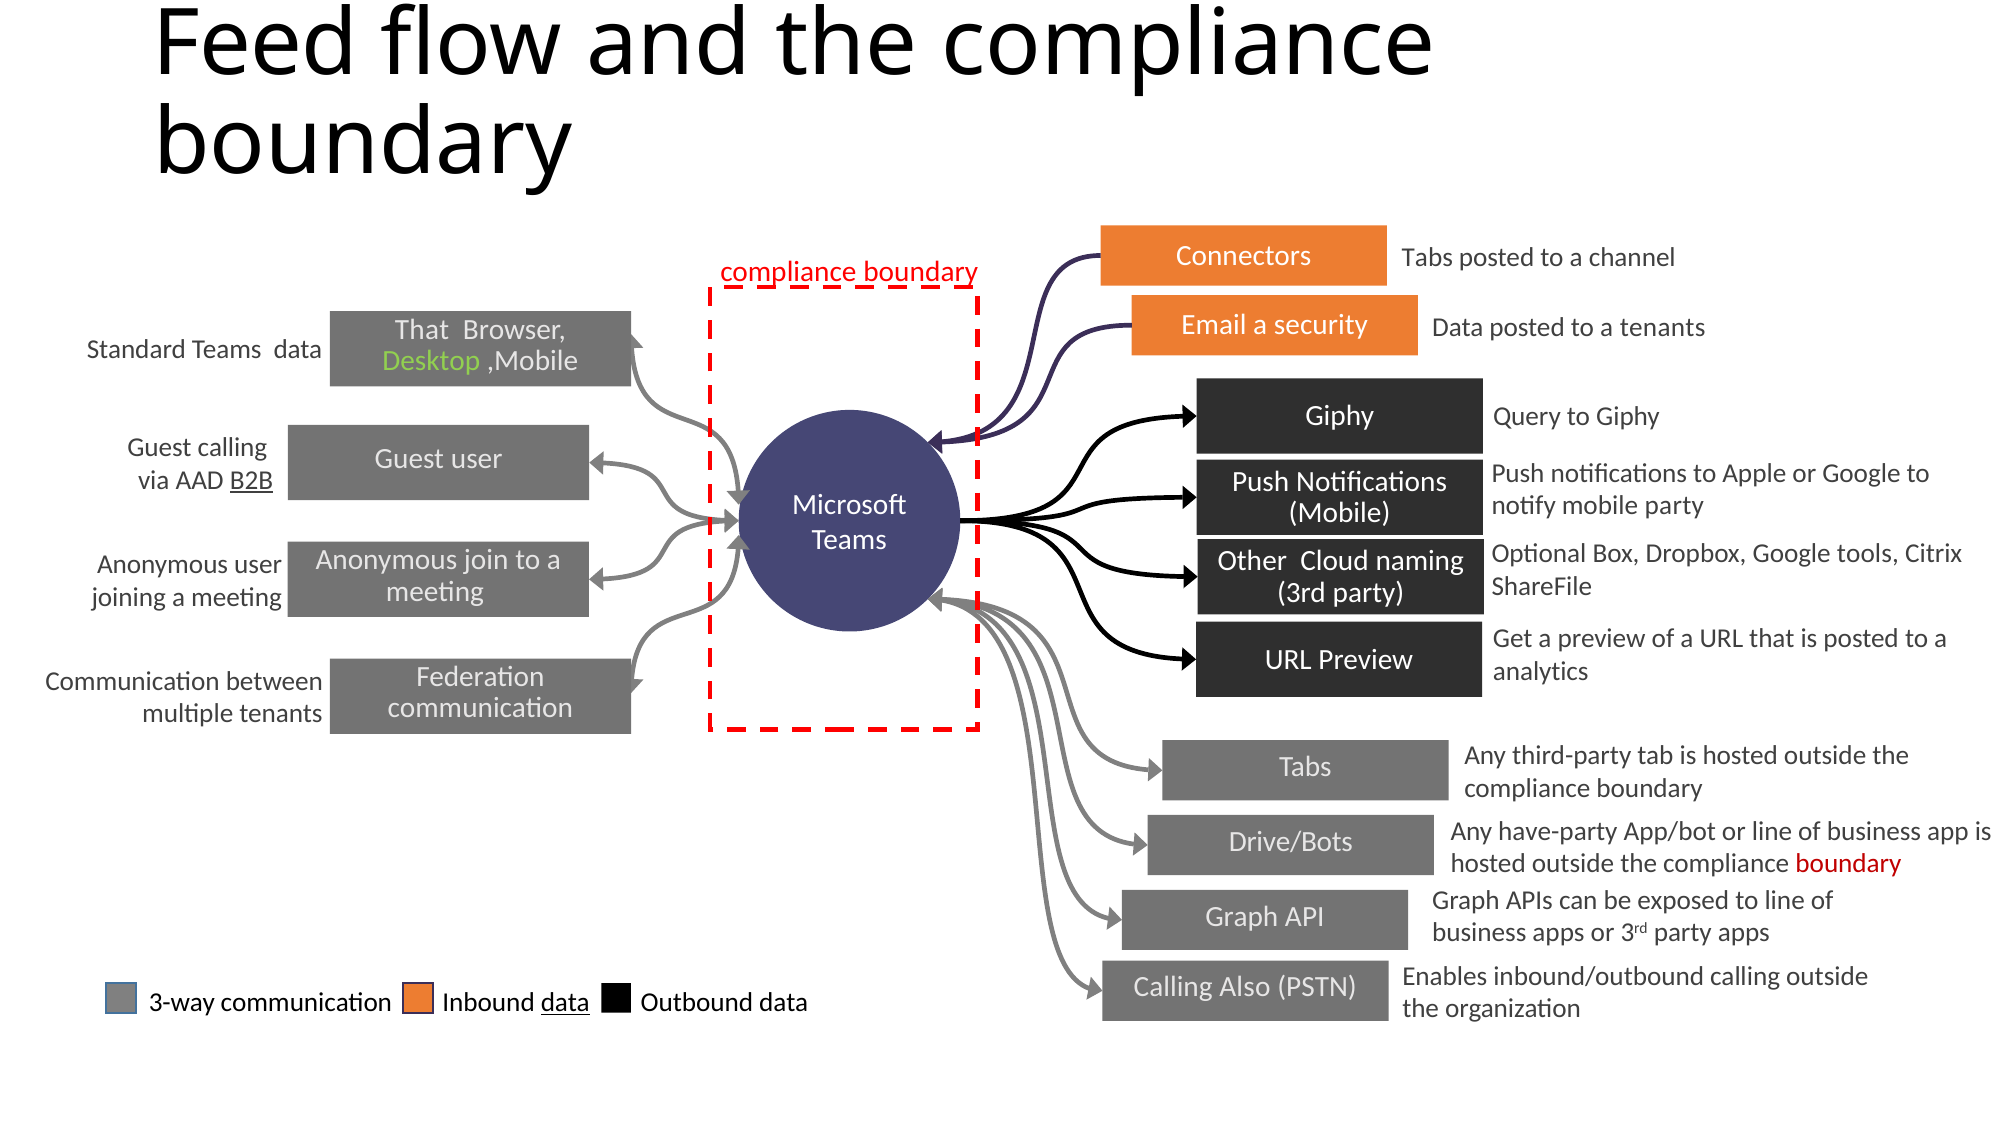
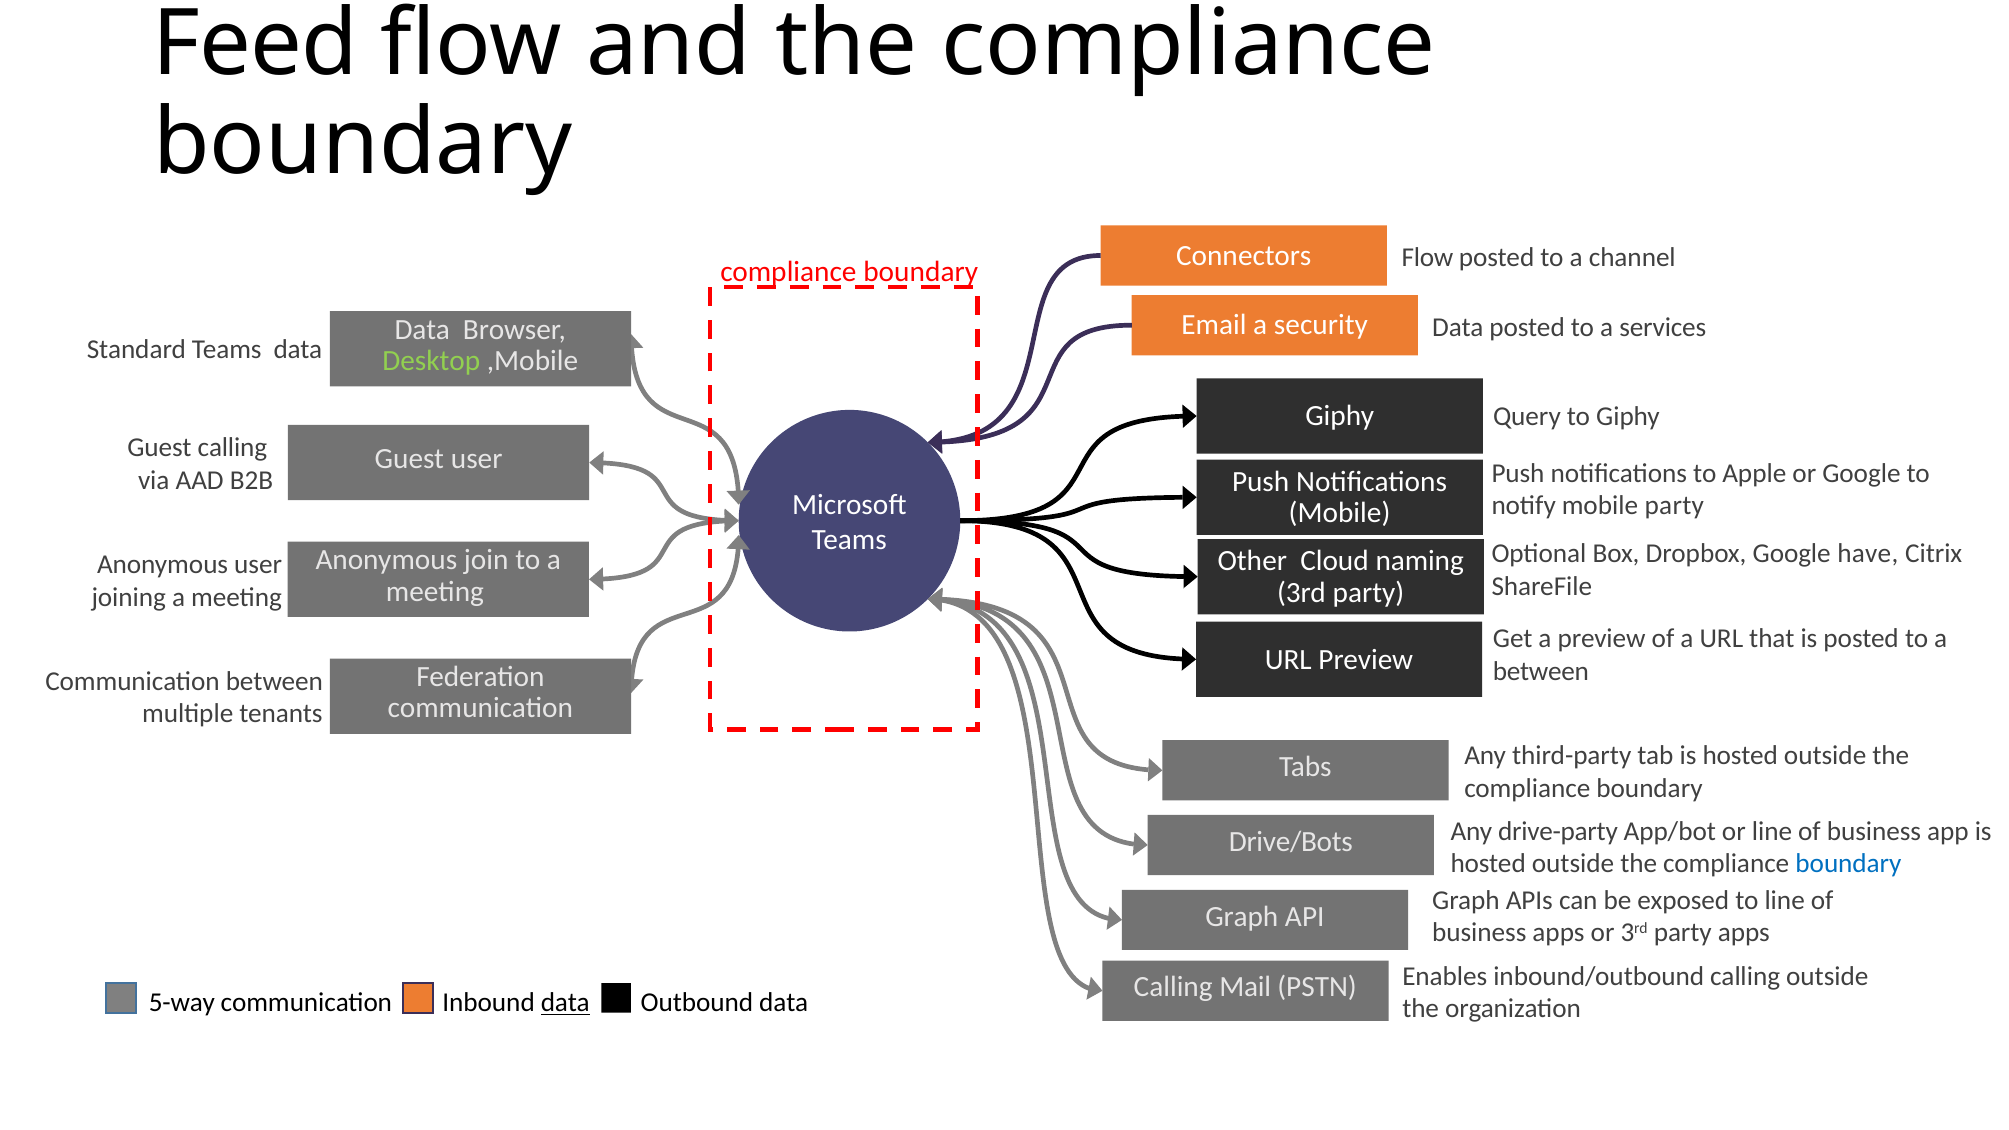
Tabs: Tabs -> Flow (1427, 257)
a tenants: tenants -> services (1663, 327)
That: That -> Data (422, 329)
B2B underline: present -> none (251, 480)
tools: tools -> have (1868, 553)
analytics: analytics -> between (1541, 671)
have-party: have-party -> drive-party (1558, 831)
boundary colour: red -> blue (1848, 864)
Also: Also -> Mail (1245, 987)
3-way: 3-way -> 5-way (182, 1003)
